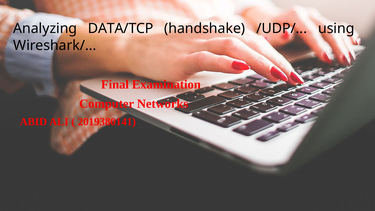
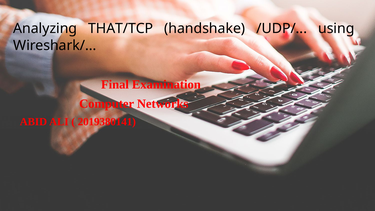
DATA/TCP: DATA/TCP -> THAT/TCP (121, 29)
